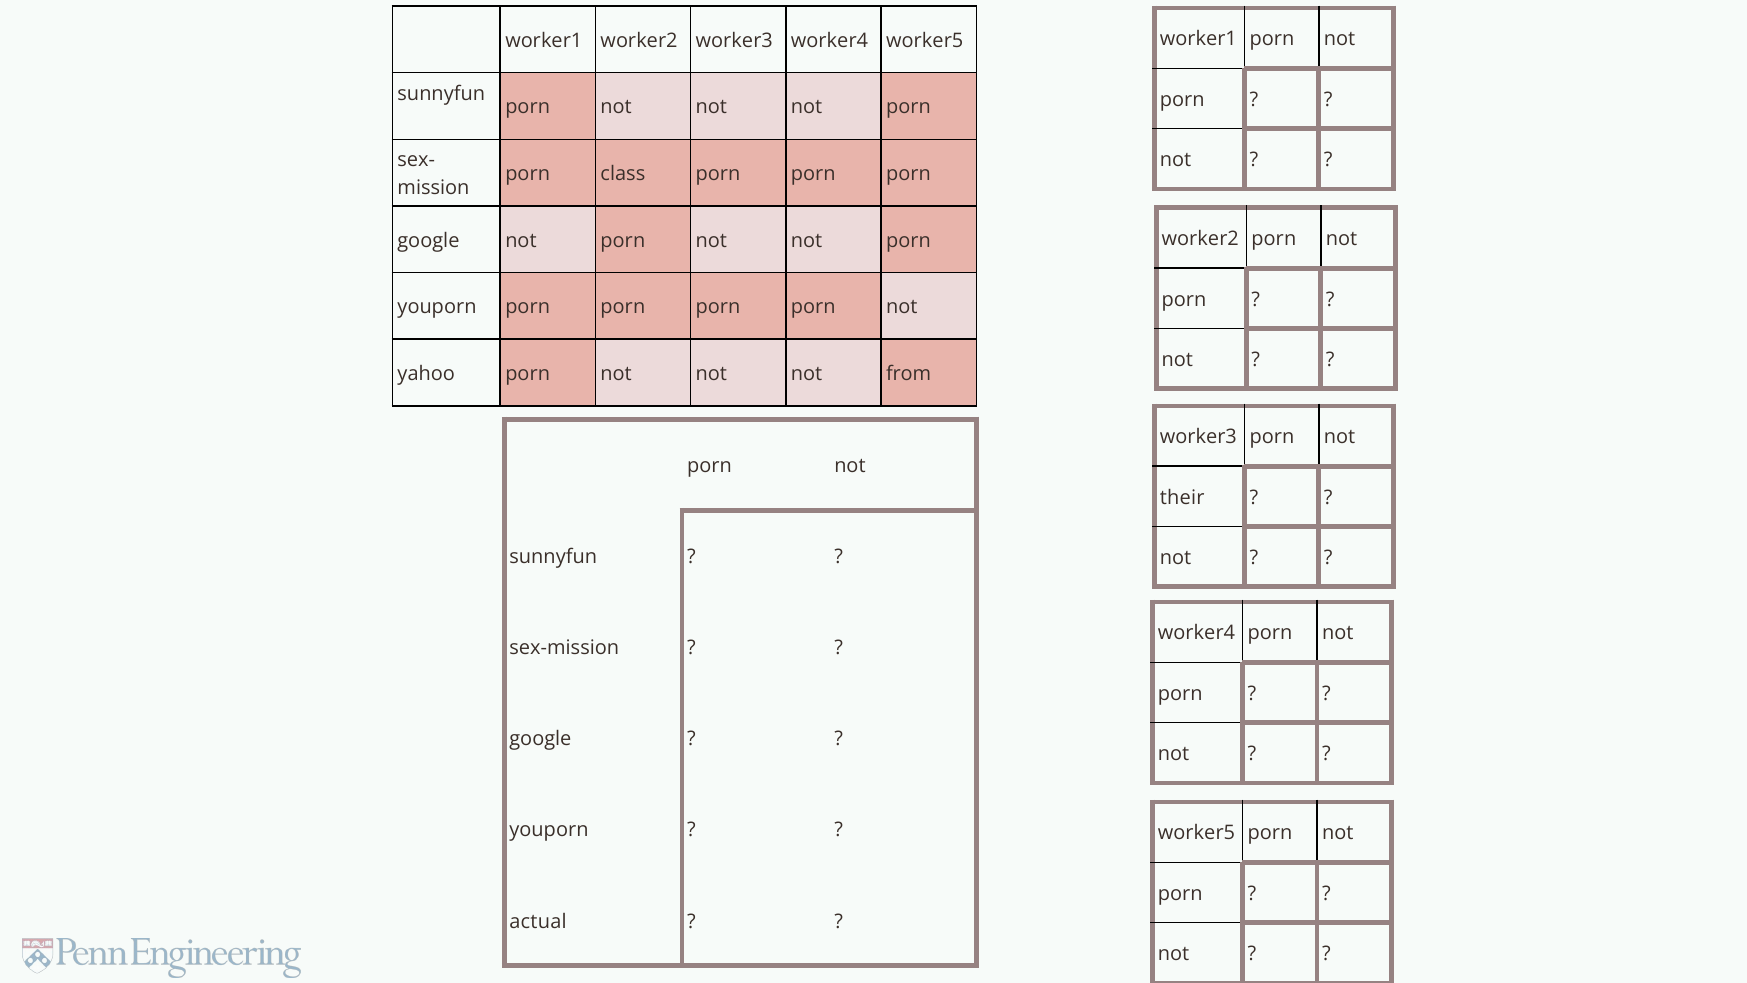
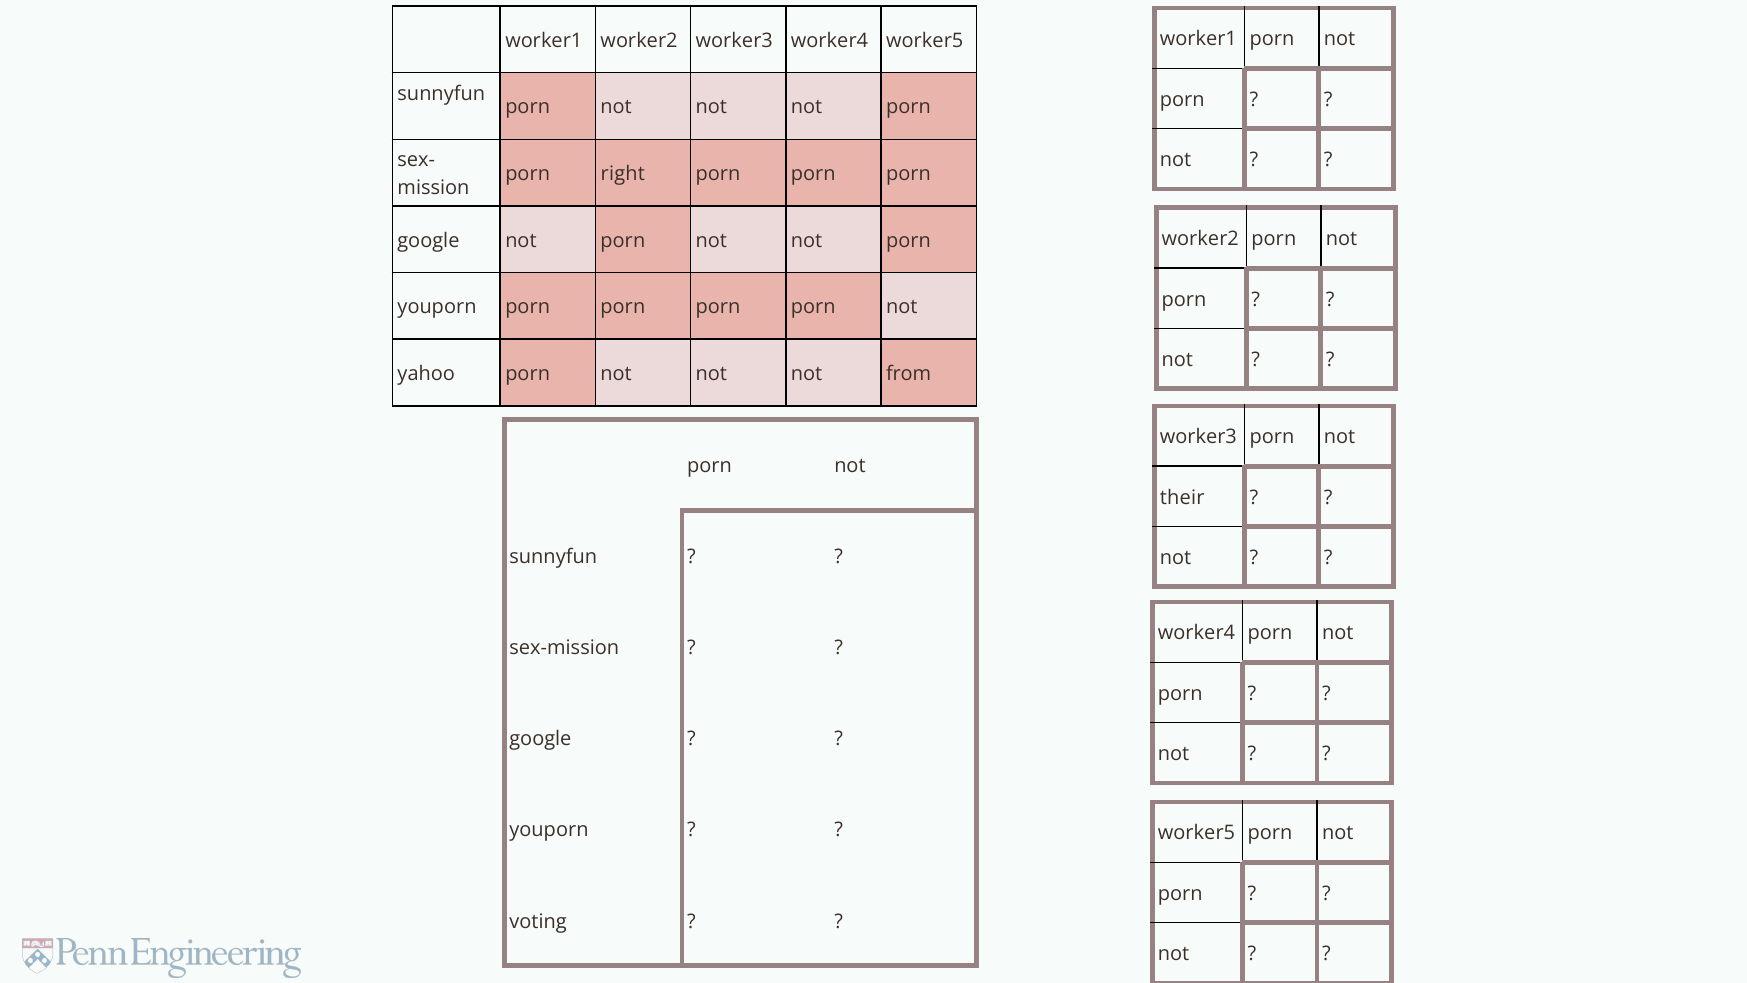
class: class -> right (623, 174)
actual: actual -> voting (538, 921)
